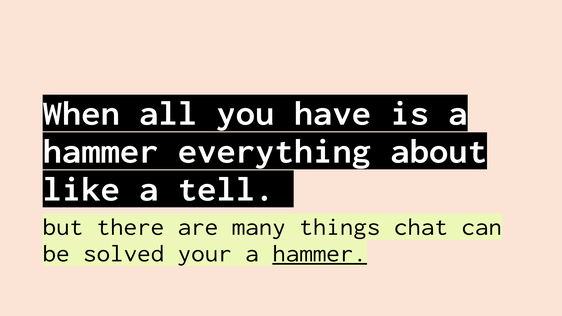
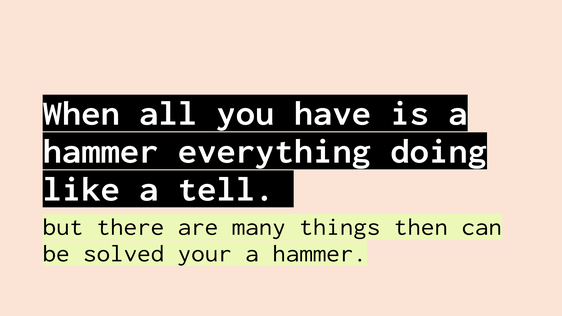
about: about -> doing (439, 151)
chat: chat -> then (421, 227)
hammer underline: present -> none (320, 253)
